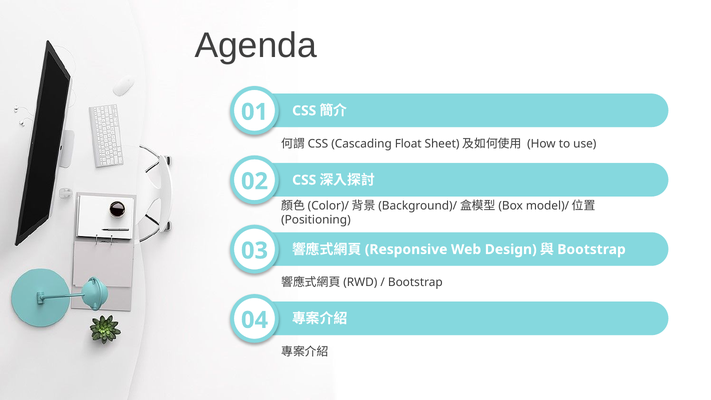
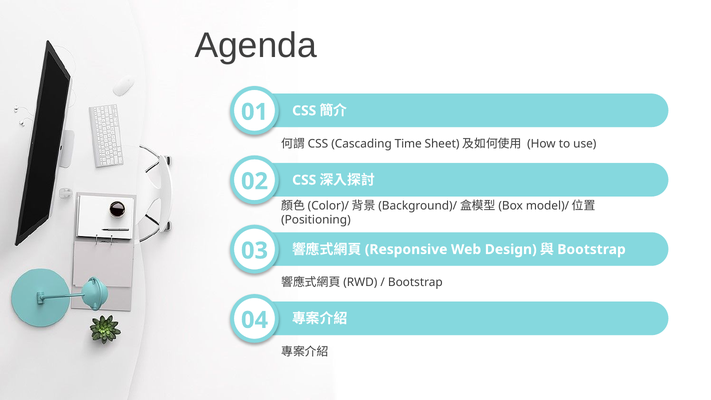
Float: Float -> Time (408, 144)
